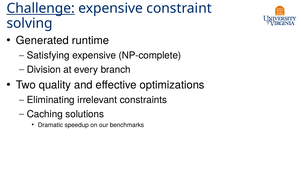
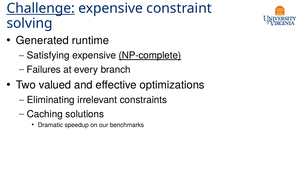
NP-complete underline: none -> present (150, 55)
Division: Division -> Failures (44, 70)
quality: quality -> valued (55, 85)
